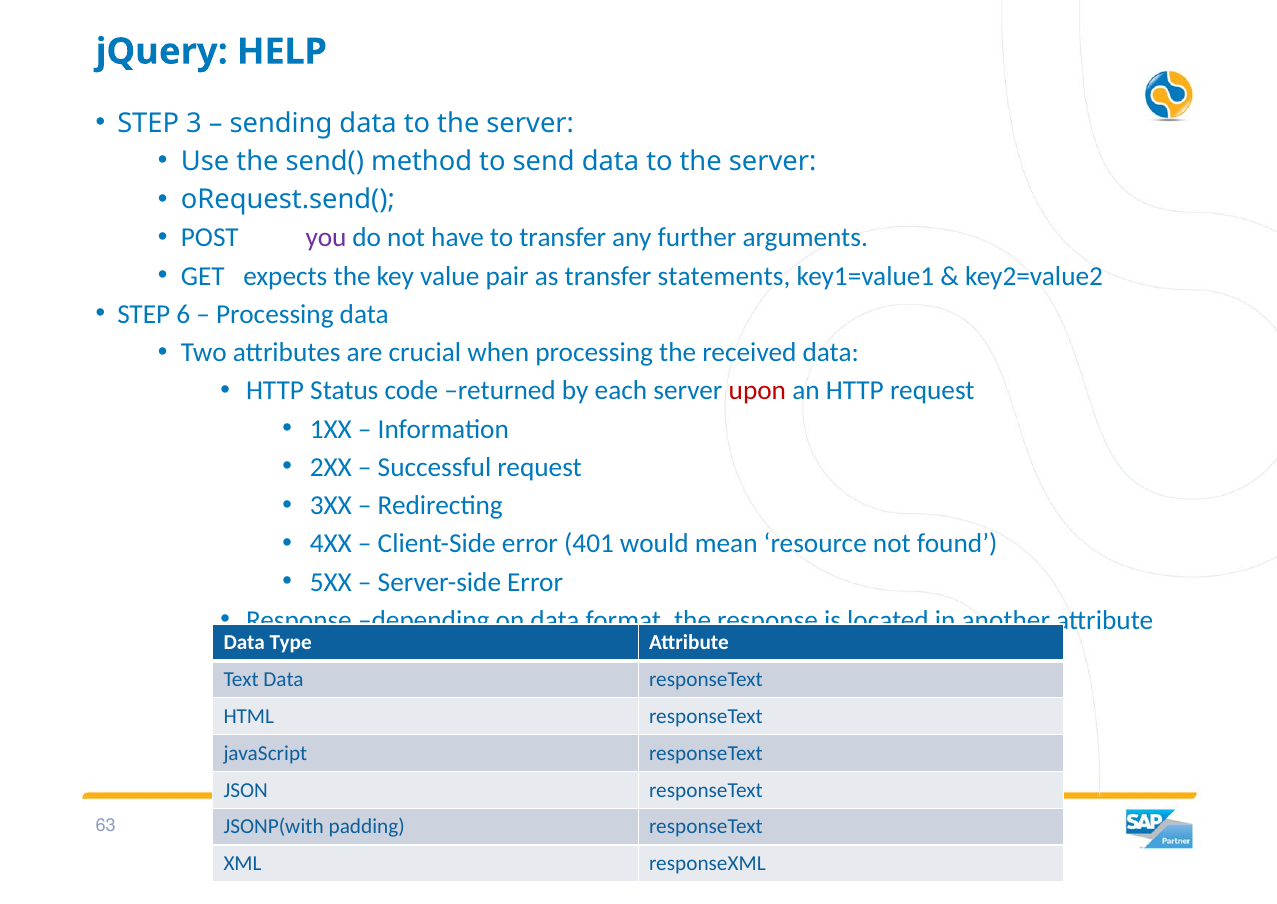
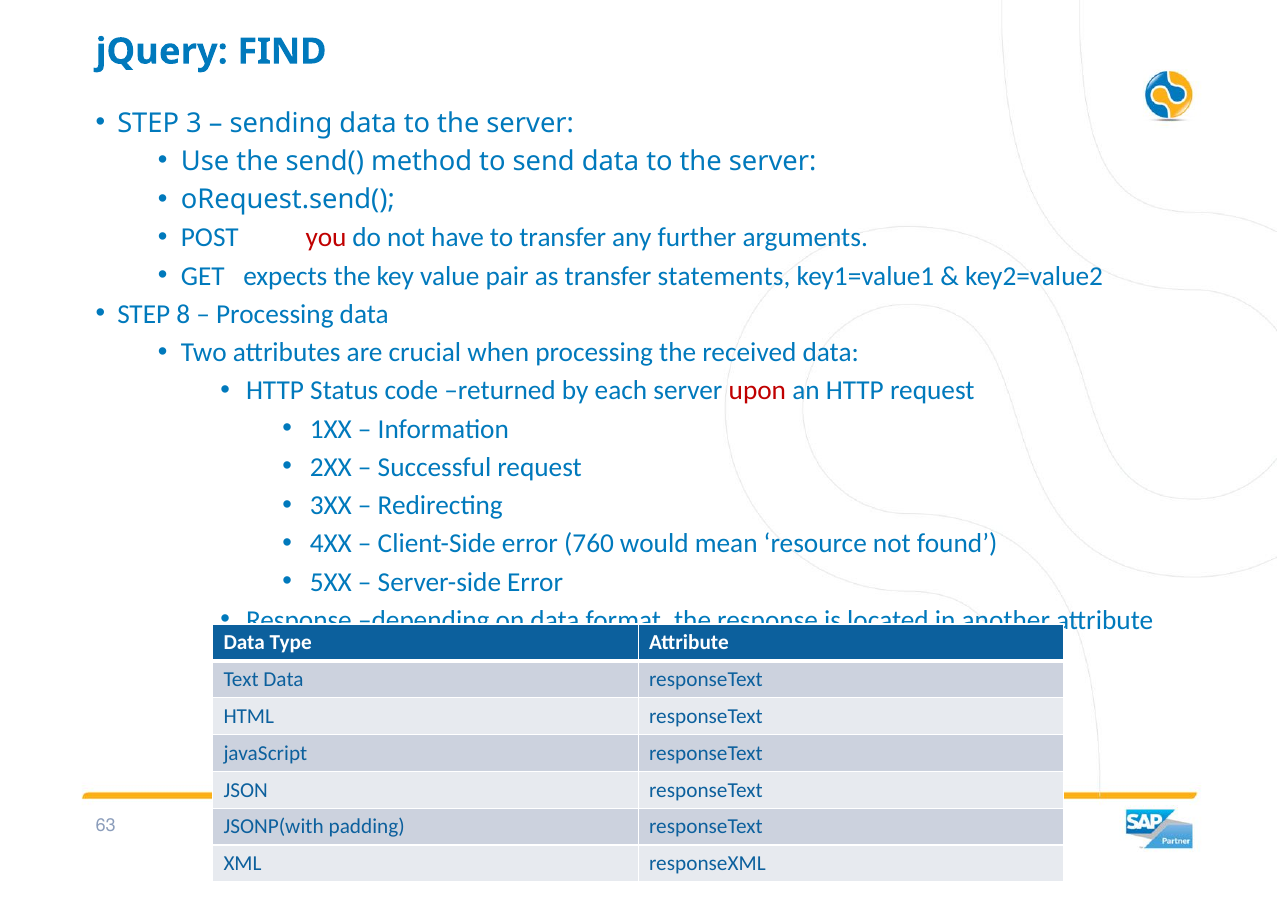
HELP: HELP -> FIND (282, 52)
you colour: purple -> red (326, 238)
6: 6 -> 8 (183, 314)
401: 401 -> 760 (589, 544)
